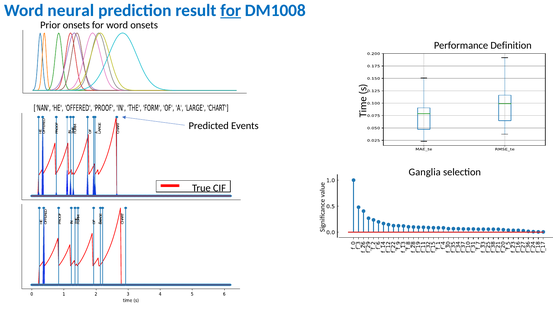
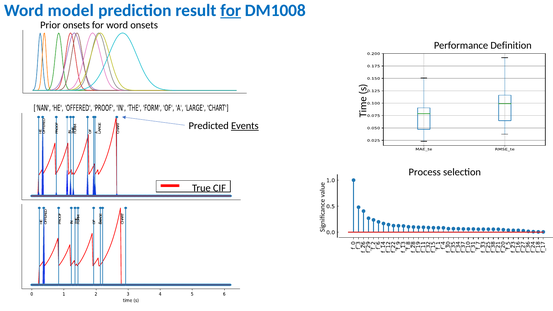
neural: neural -> model (71, 10)
Events underline: none -> present (245, 126)
Ganglia: Ganglia -> Process (425, 172)
